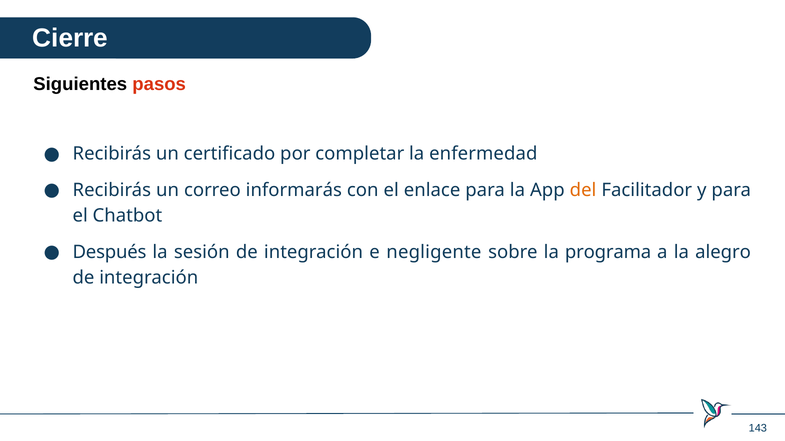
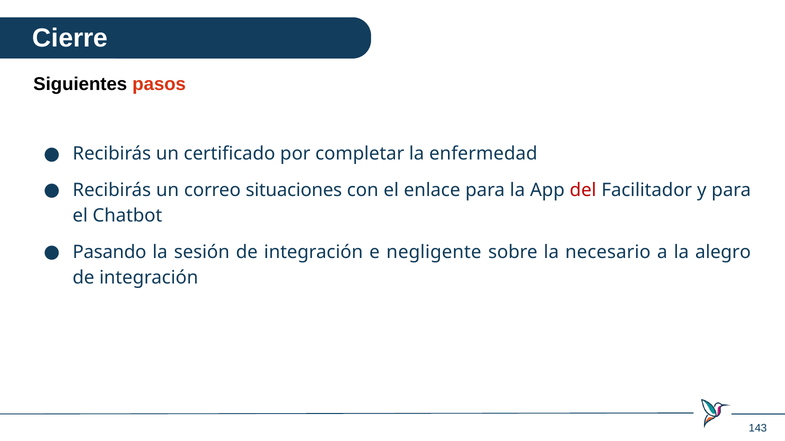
informarás: informarás -> situaciones (294, 190)
del colour: orange -> red (583, 190)
Después: Después -> Pasando (110, 252)
programa: programa -> necesario (608, 252)
